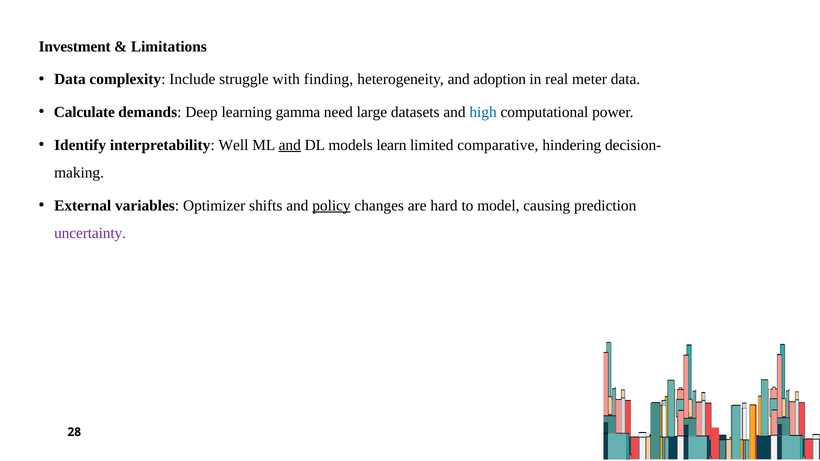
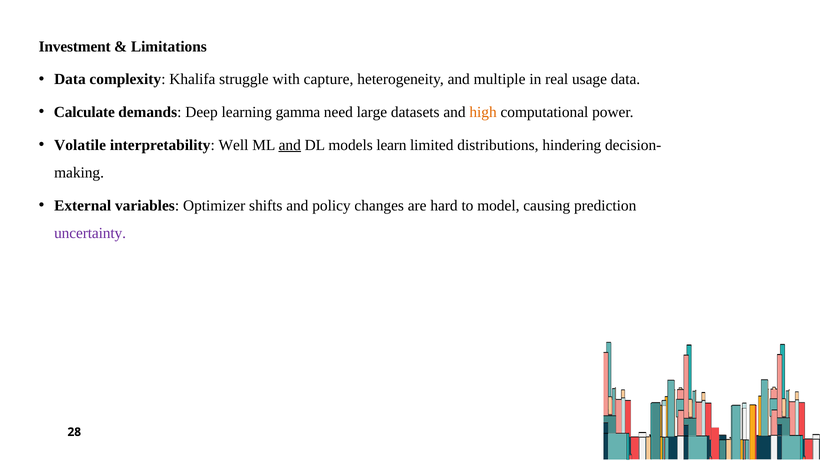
Include: Include -> Khalifa (192, 79)
finding: finding -> capture (329, 79)
adoption: adoption -> multiple (500, 79)
meter: meter -> usage (590, 79)
high colour: blue -> orange (483, 112)
Identify: Identify -> Volatile (80, 145)
comparative: comparative -> distributions (498, 145)
policy underline: present -> none (331, 206)
